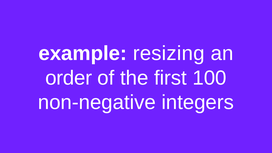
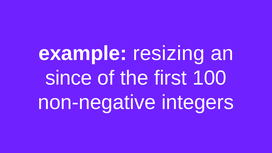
order: order -> since (69, 78)
